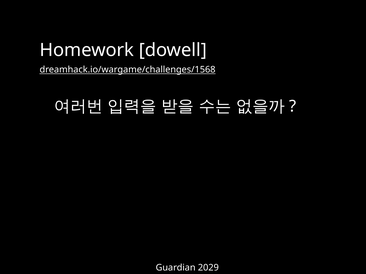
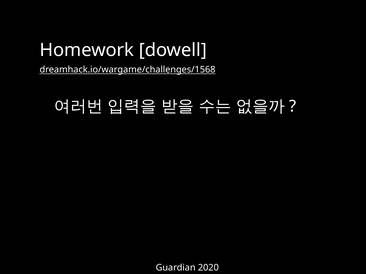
2029: 2029 -> 2020 (208, 268)
